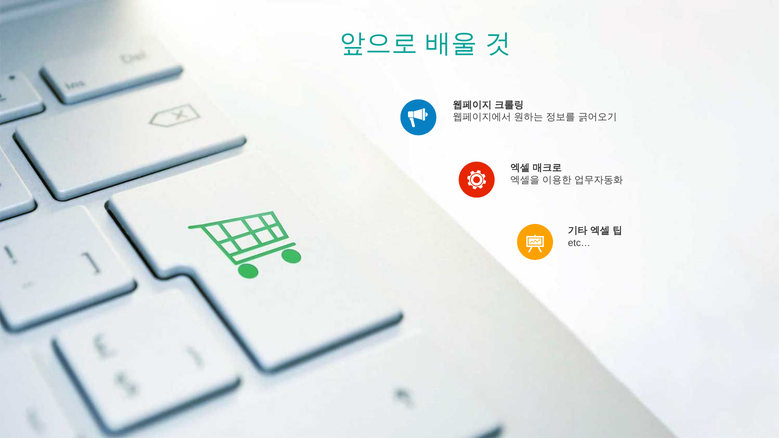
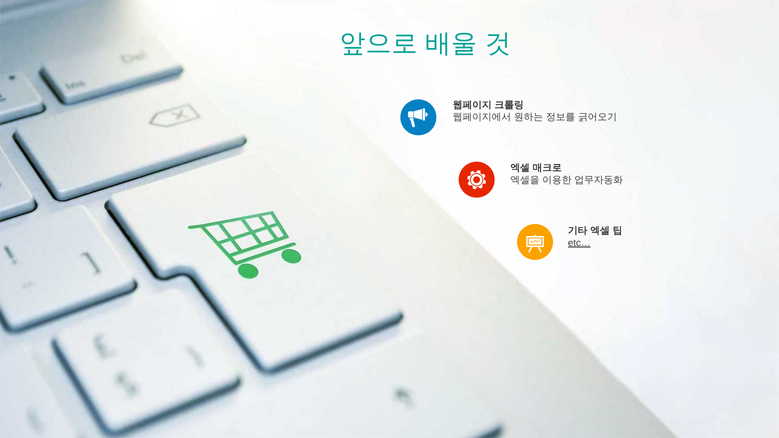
etc… underline: none -> present (579, 243)
